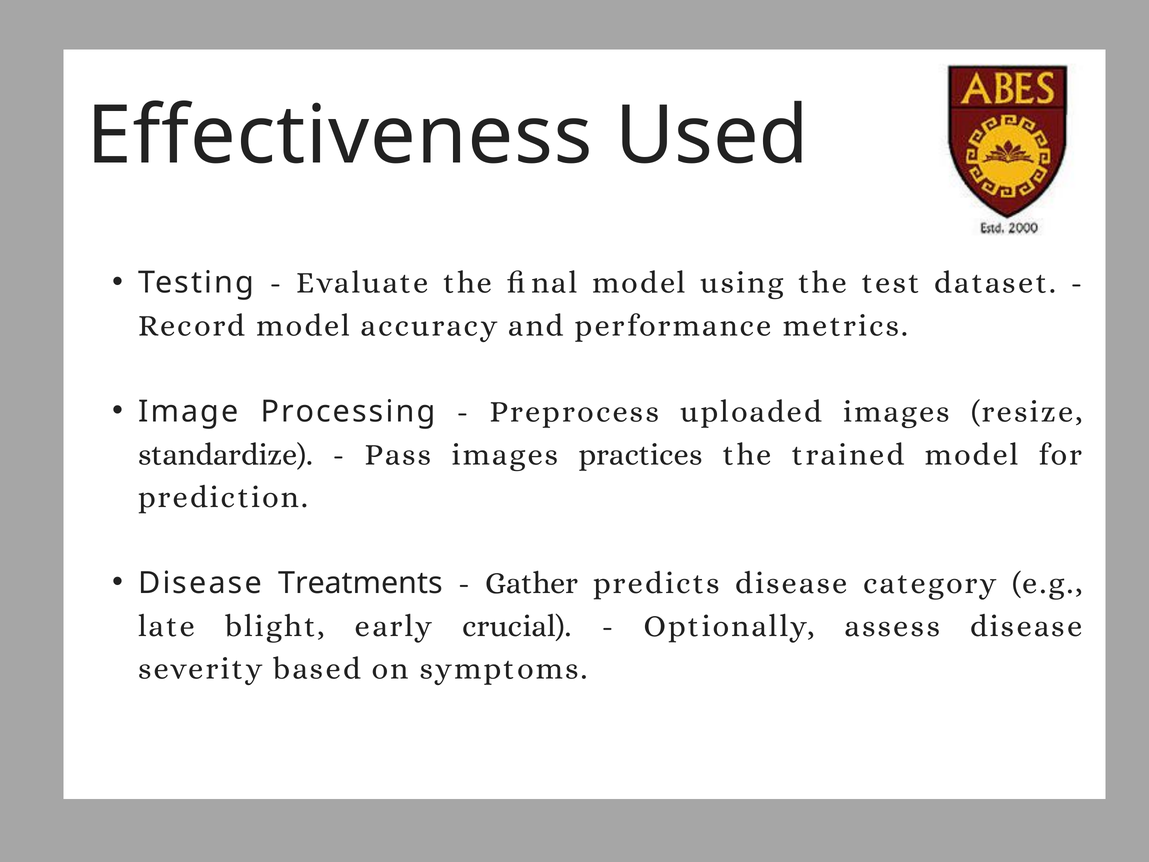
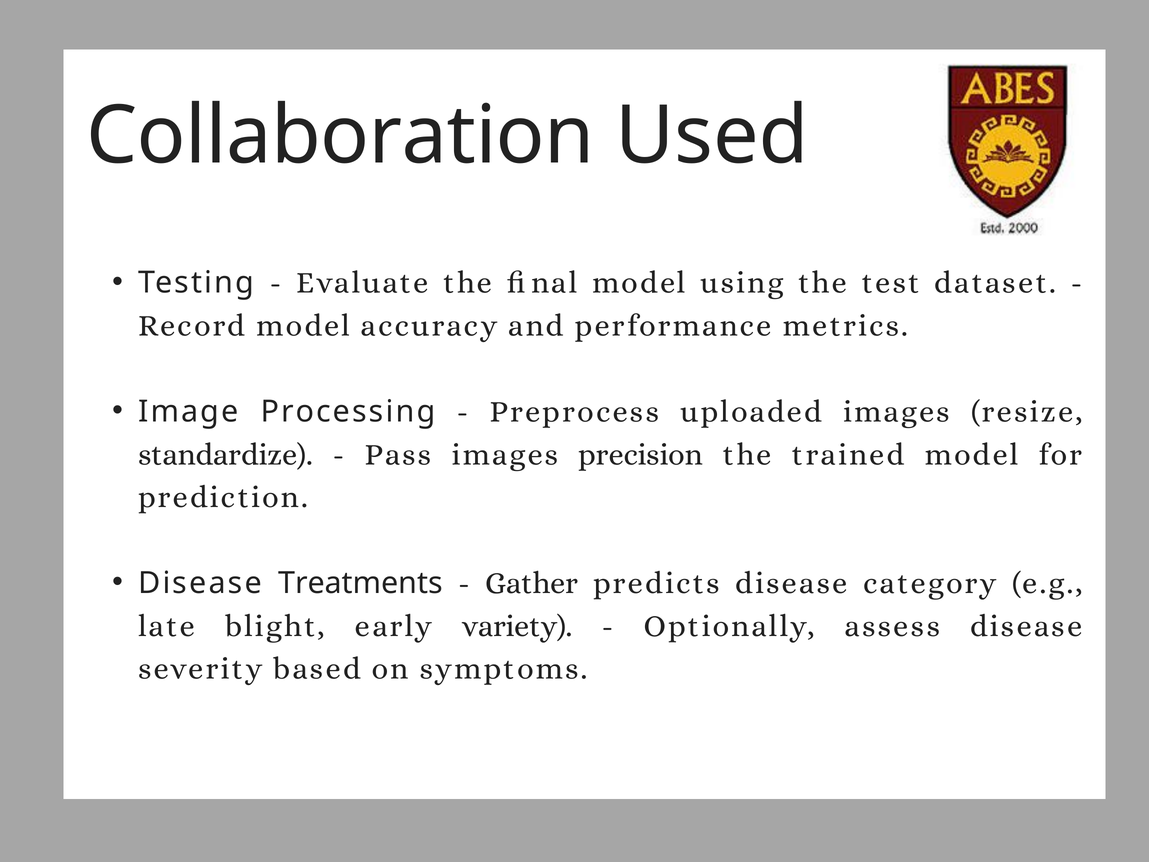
Effectiveness: Effectiveness -> Collaboration (340, 136)
practices: practices -> precision (641, 454)
crucial: crucial -> variety (517, 626)
